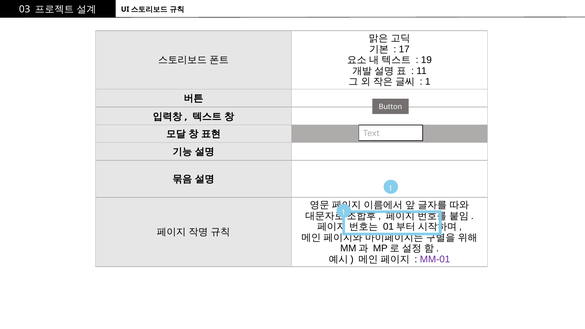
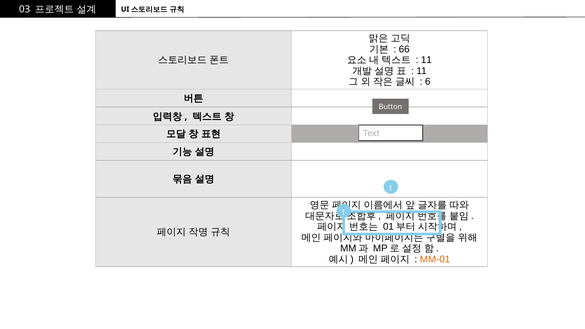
17: 17 -> 66 (404, 49)
19: 19 -> 11 (426, 60)
1: 1 -> 6 (428, 82)
MM-01 colour: purple -> orange (435, 259)
